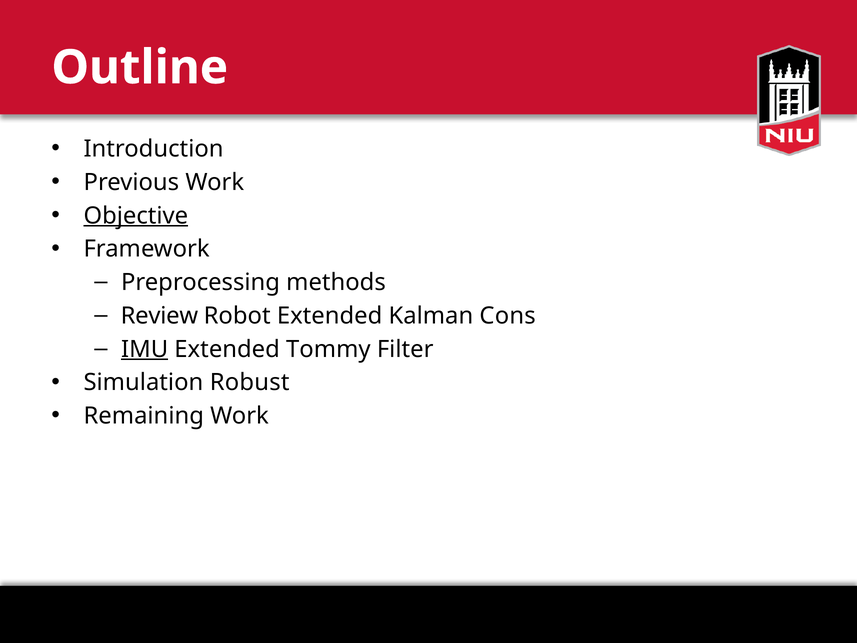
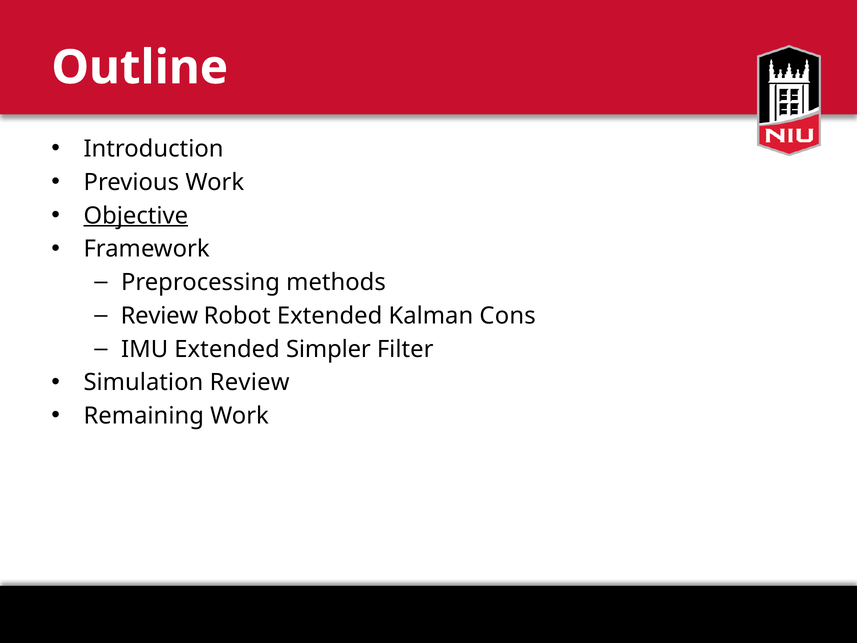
IMU underline: present -> none (145, 349)
Tommy: Tommy -> Simpler (328, 349)
Simulation Robust: Robust -> Review (250, 382)
